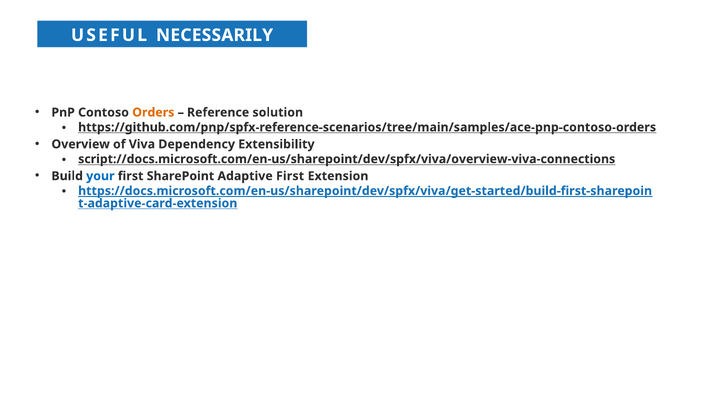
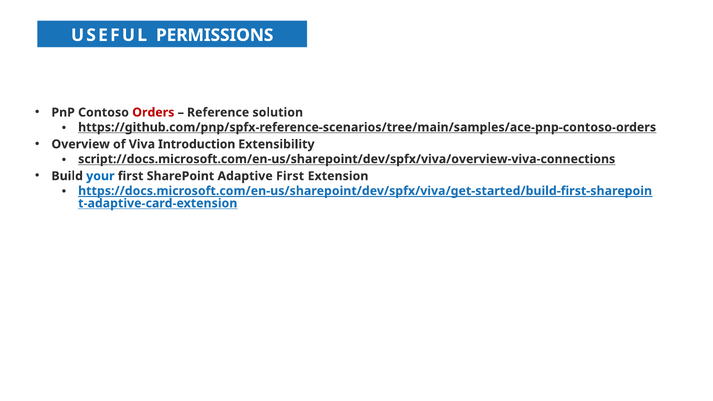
NECESSARILY: NECESSARILY -> PERMISSIONS (215, 35)
Orders colour: orange -> red (153, 112)
Dependency: Dependency -> Introduction (197, 144)
